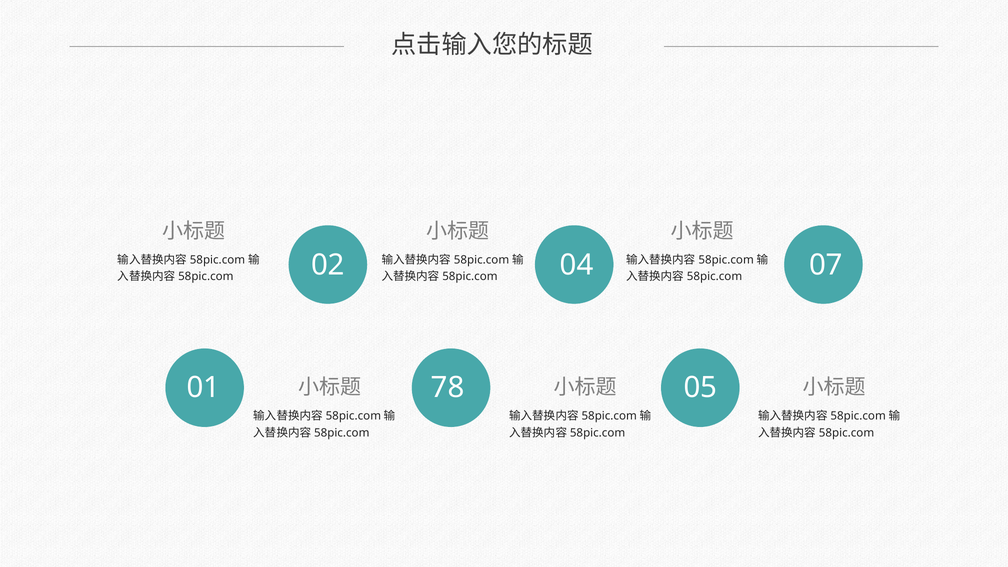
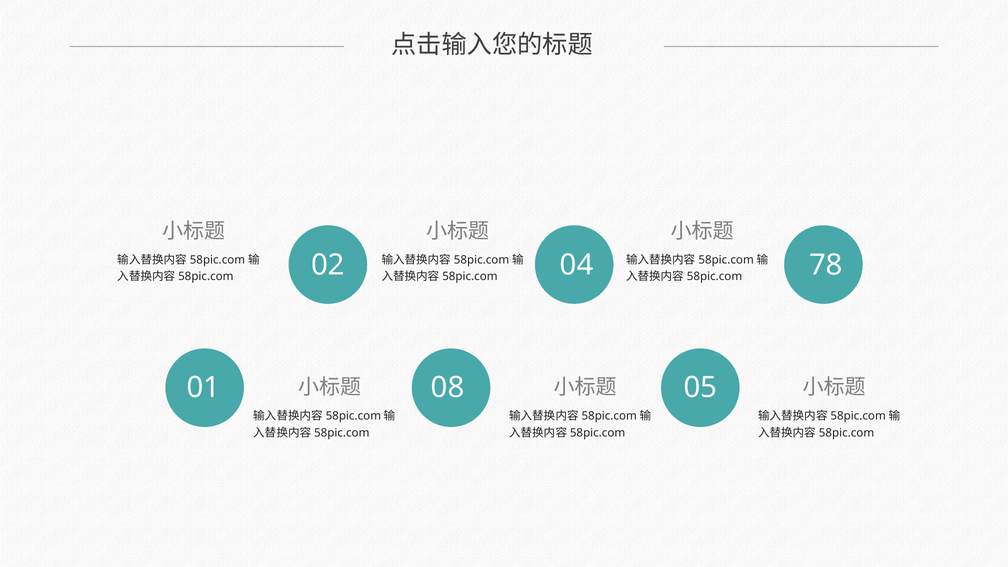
07: 07 -> 78 (826, 265)
78: 78 -> 08 (448, 388)
